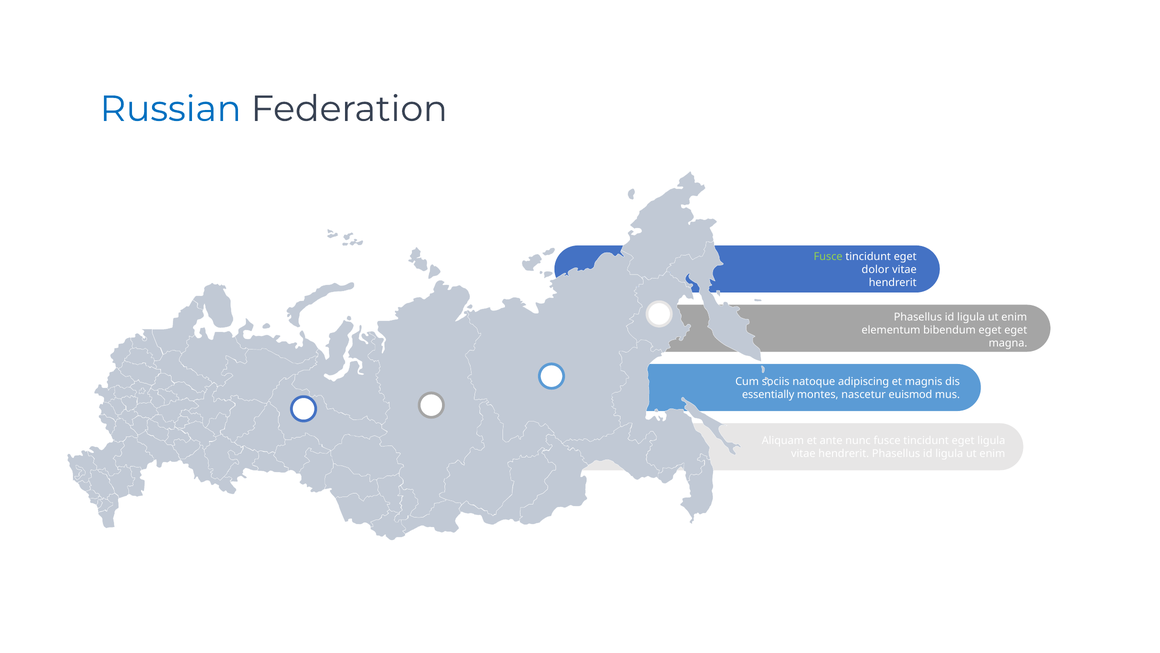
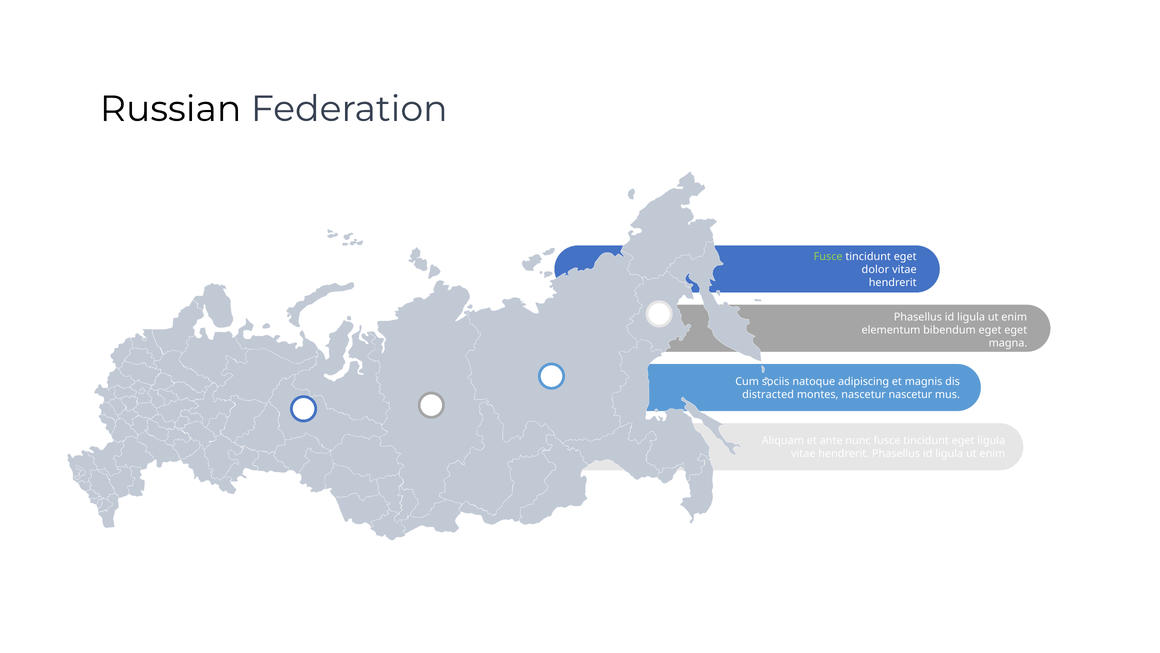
Russian colour: blue -> black (171, 109)
essentially: essentially -> distracted (768, 394)
nascetur euismod: euismod -> nascetur (910, 394)
